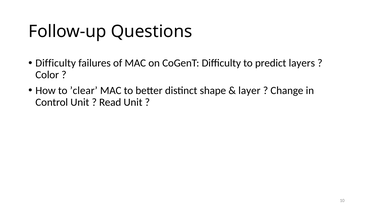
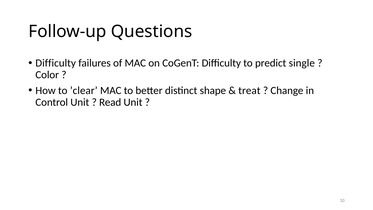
layers: layers -> single (302, 63)
layer: layer -> treat (249, 90)
